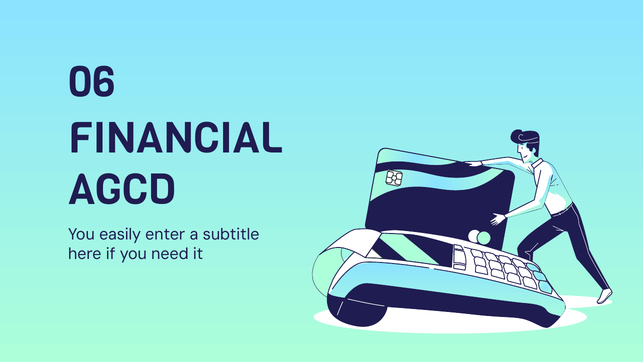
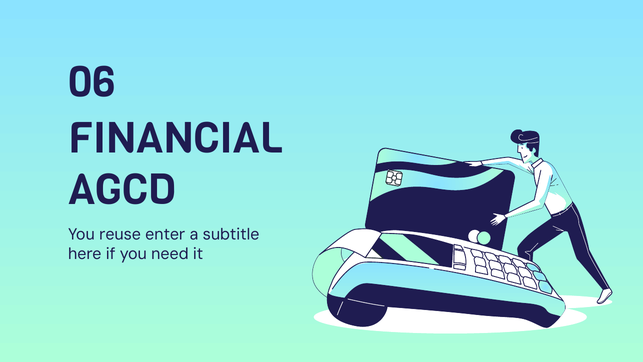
easily: easily -> reuse (120, 234)
